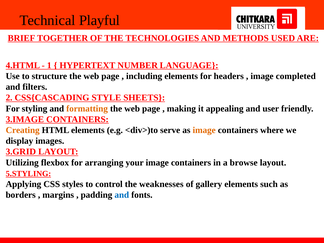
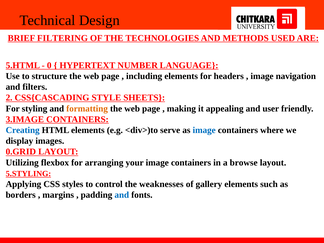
Playful: Playful -> Design (99, 20)
TOGETHER: TOGETHER -> FILTERING (63, 38)
4.HTML: 4.HTML -> 5.HTML (23, 65)
1: 1 -> 0 (49, 65)
completed: completed -> navigation (296, 76)
Creating colour: orange -> blue (23, 130)
image colour: orange -> blue (204, 130)
3.GRID: 3.GRID -> 0.GRID (21, 152)
